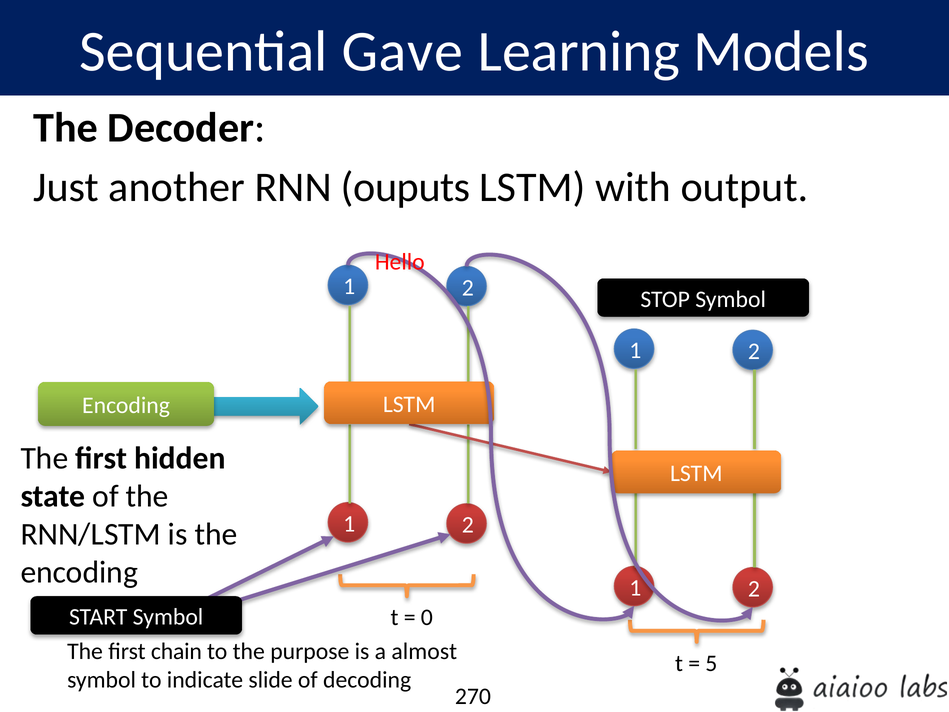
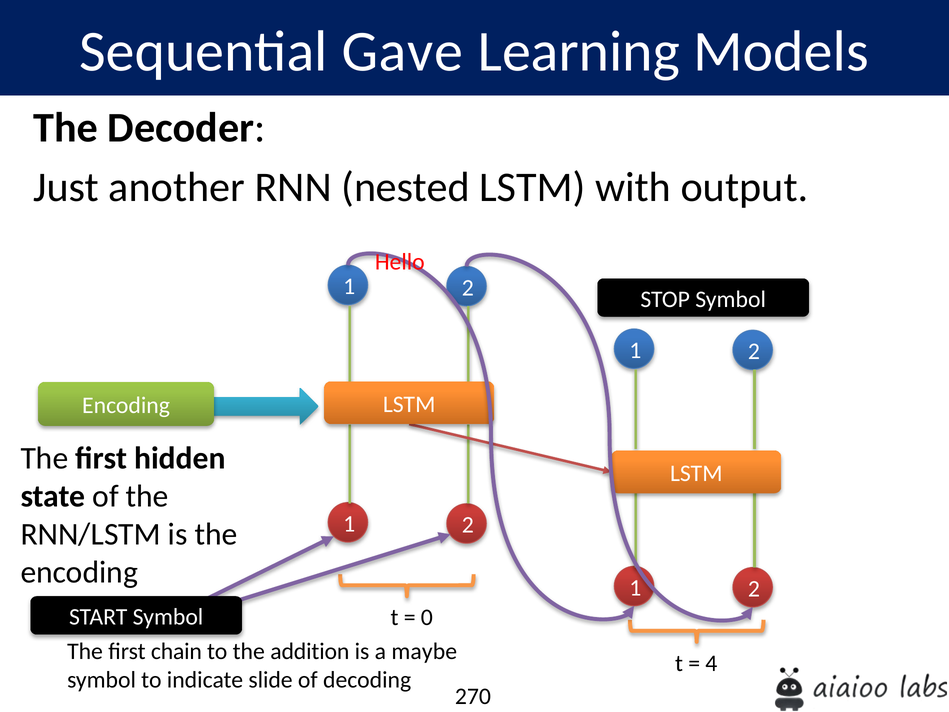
ouputs: ouputs -> nested (406, 187)
purpose: purpose -> addition (310, 651)
almost: almost -> maybe (424, 651)
5: 5 -> 4 (711, 663)
